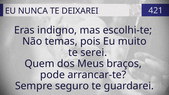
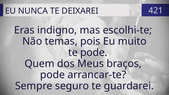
te serei: serei -> pode (94, 53)
